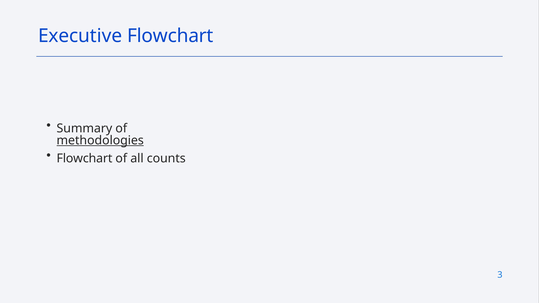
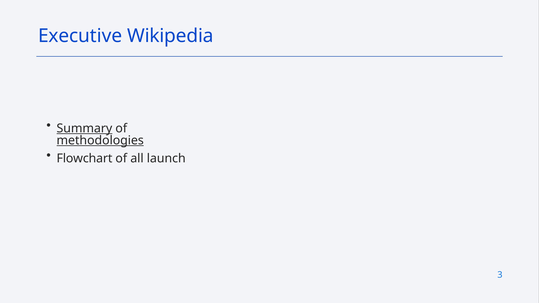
Executive Flowchart: Flowchart -> Wikipedia (170, 36)
Summary underline: none -> present (84, 128)
counts: counts -> launch (166, 158)
